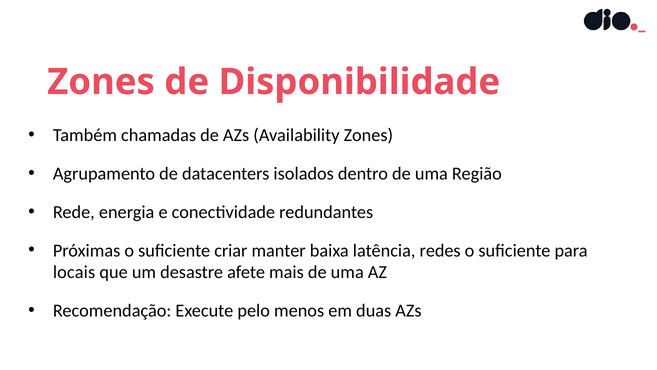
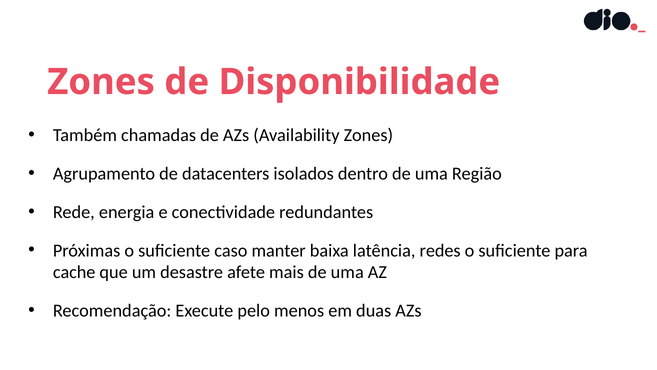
criar: criar -> caso (231, 250)
locais: locais -> cache (74, 272)
